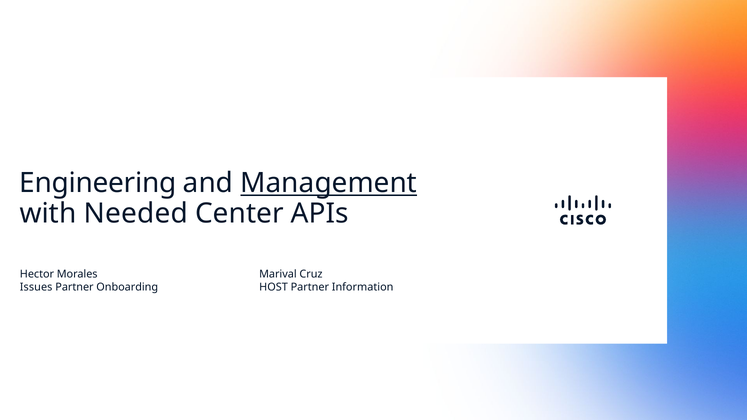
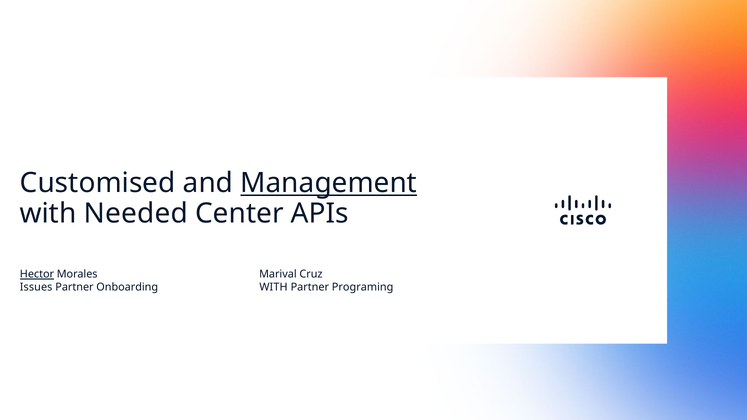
Engineering: Engineering -> Customised (98, 183)
Hector underline: none -> present (37, 274)
HOST: HOST -> WITH (274, 288)
Information: Information -> Programing (363, 288)
